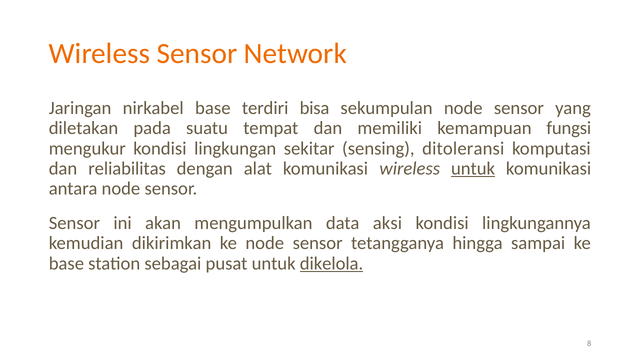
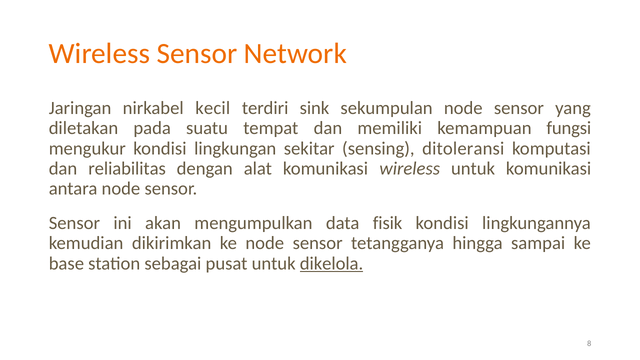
nirkabel base: base -> kecil (213, 108)
bisa: bisa -> sink (314, 108)
untuk underline: present -> none (473, 169)
aksi: aksi -> fisik (388, 223)
